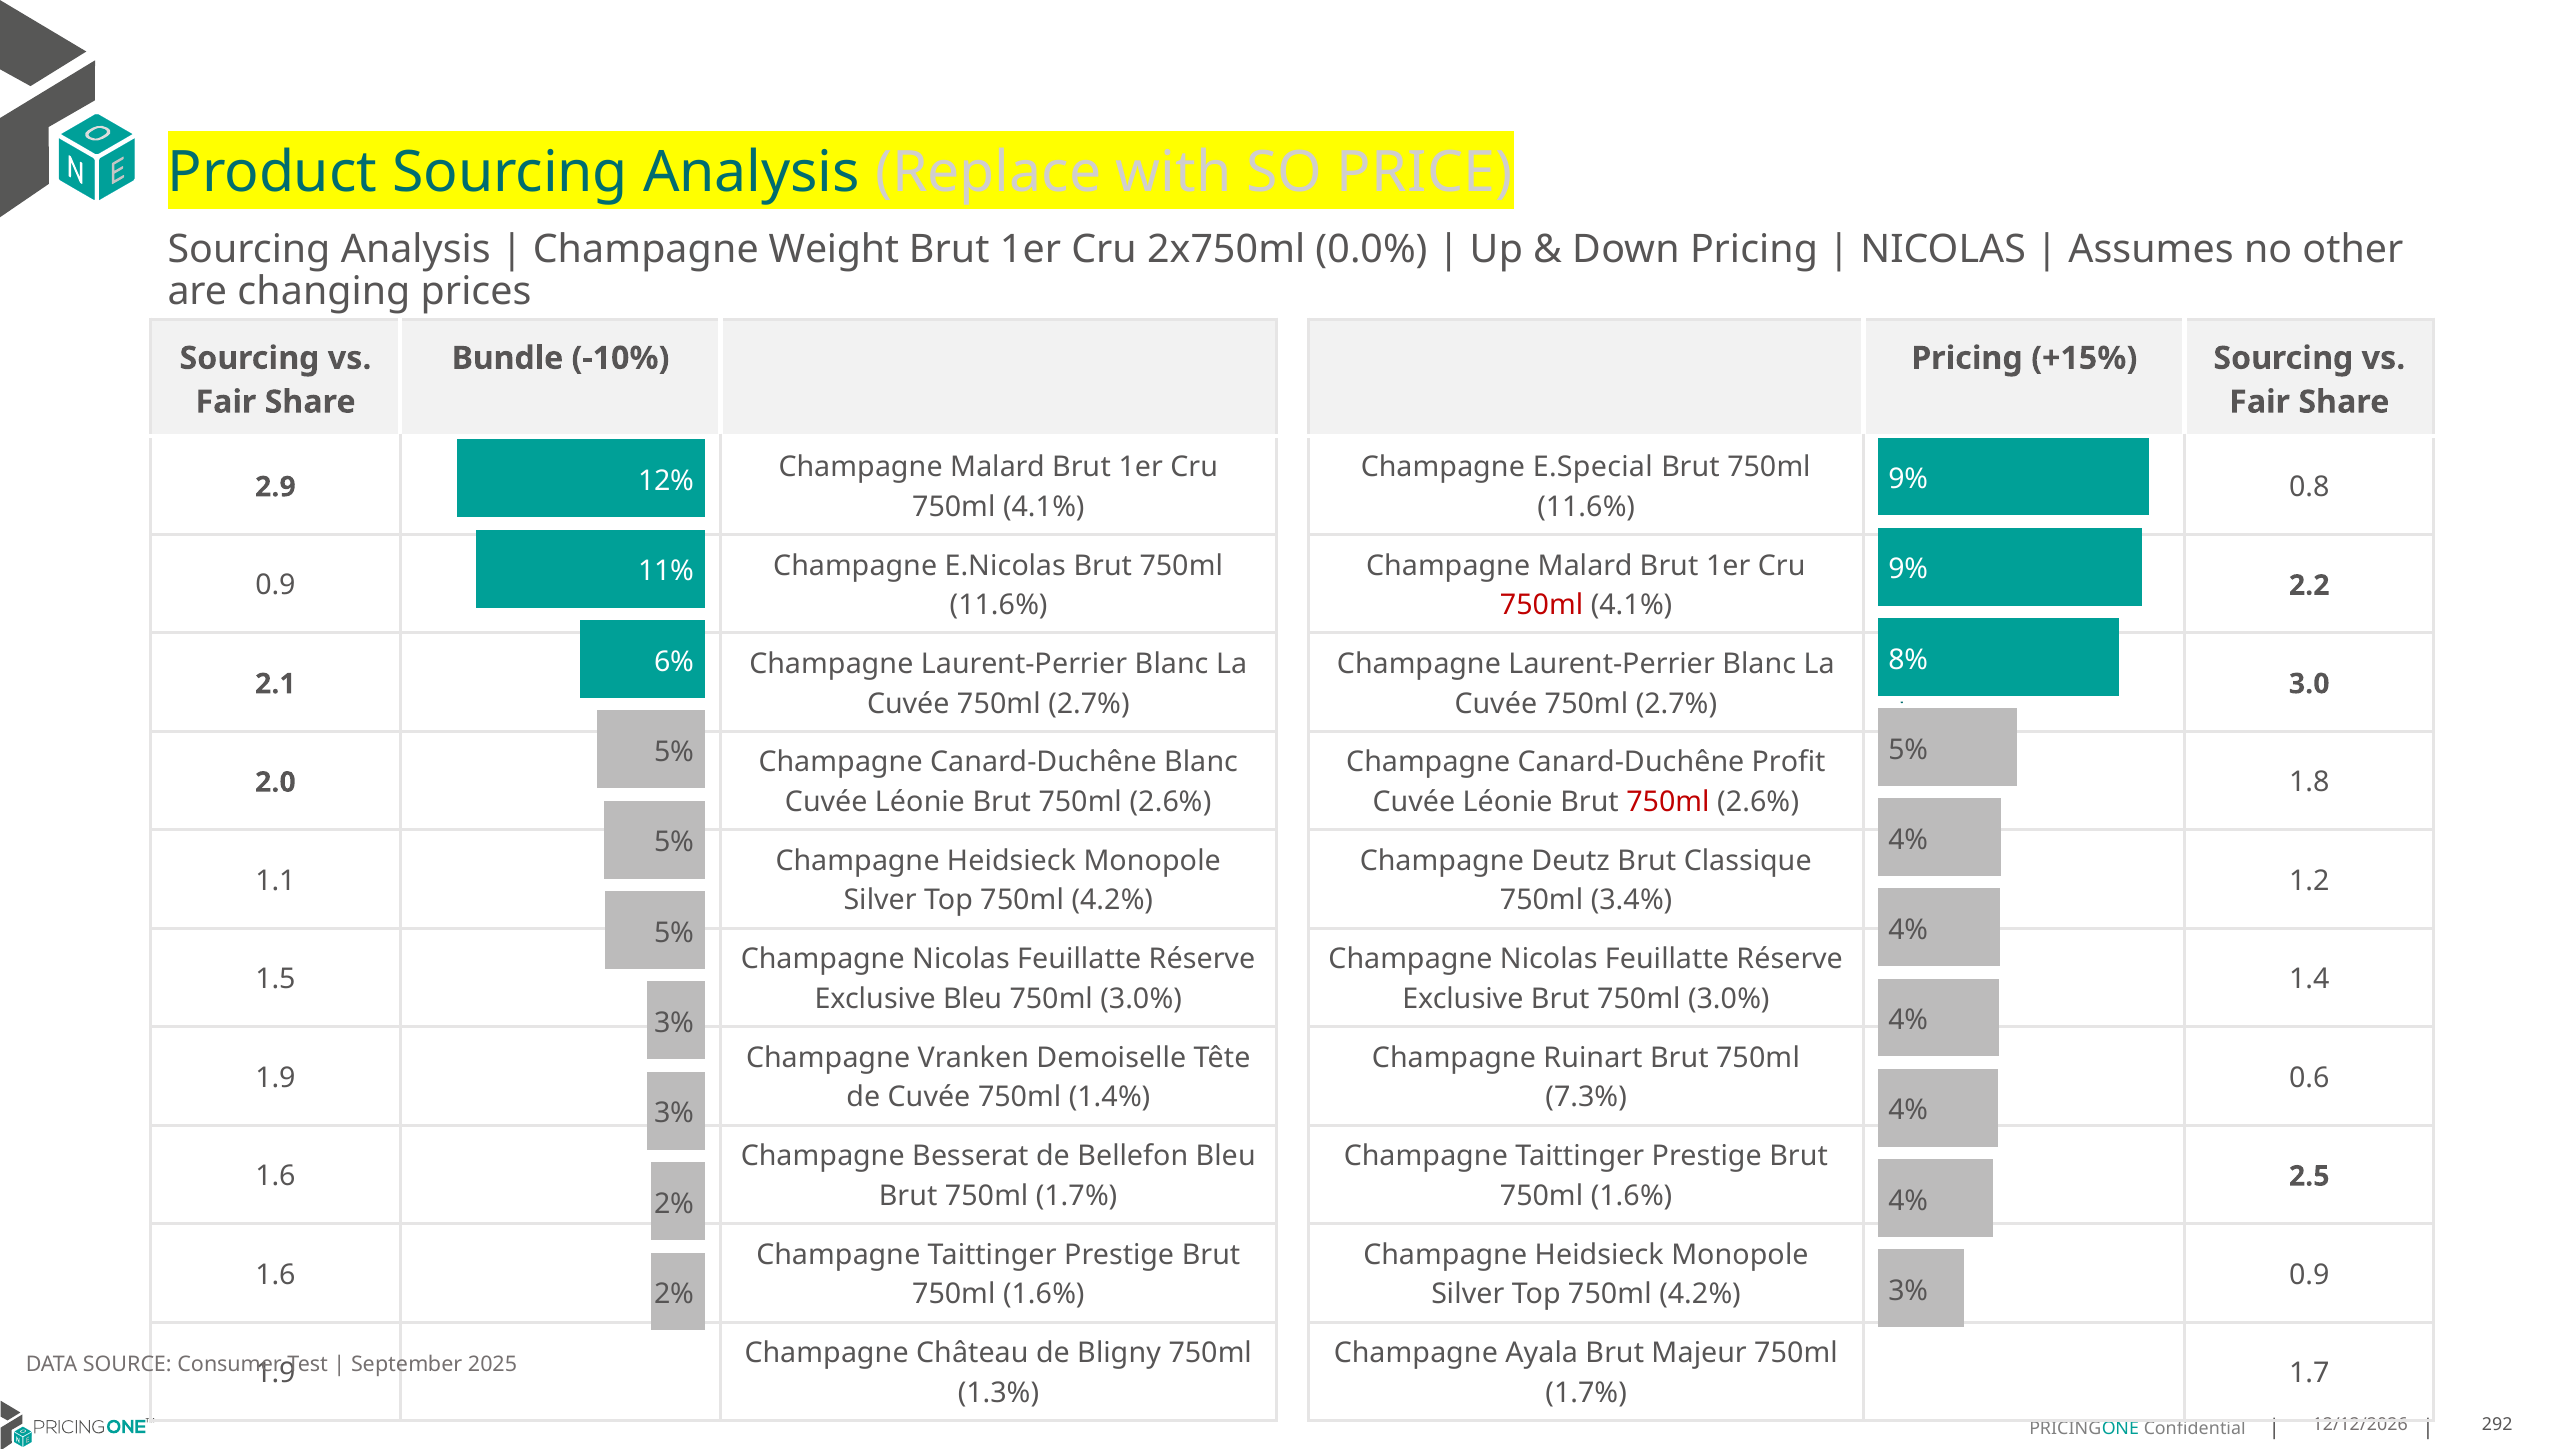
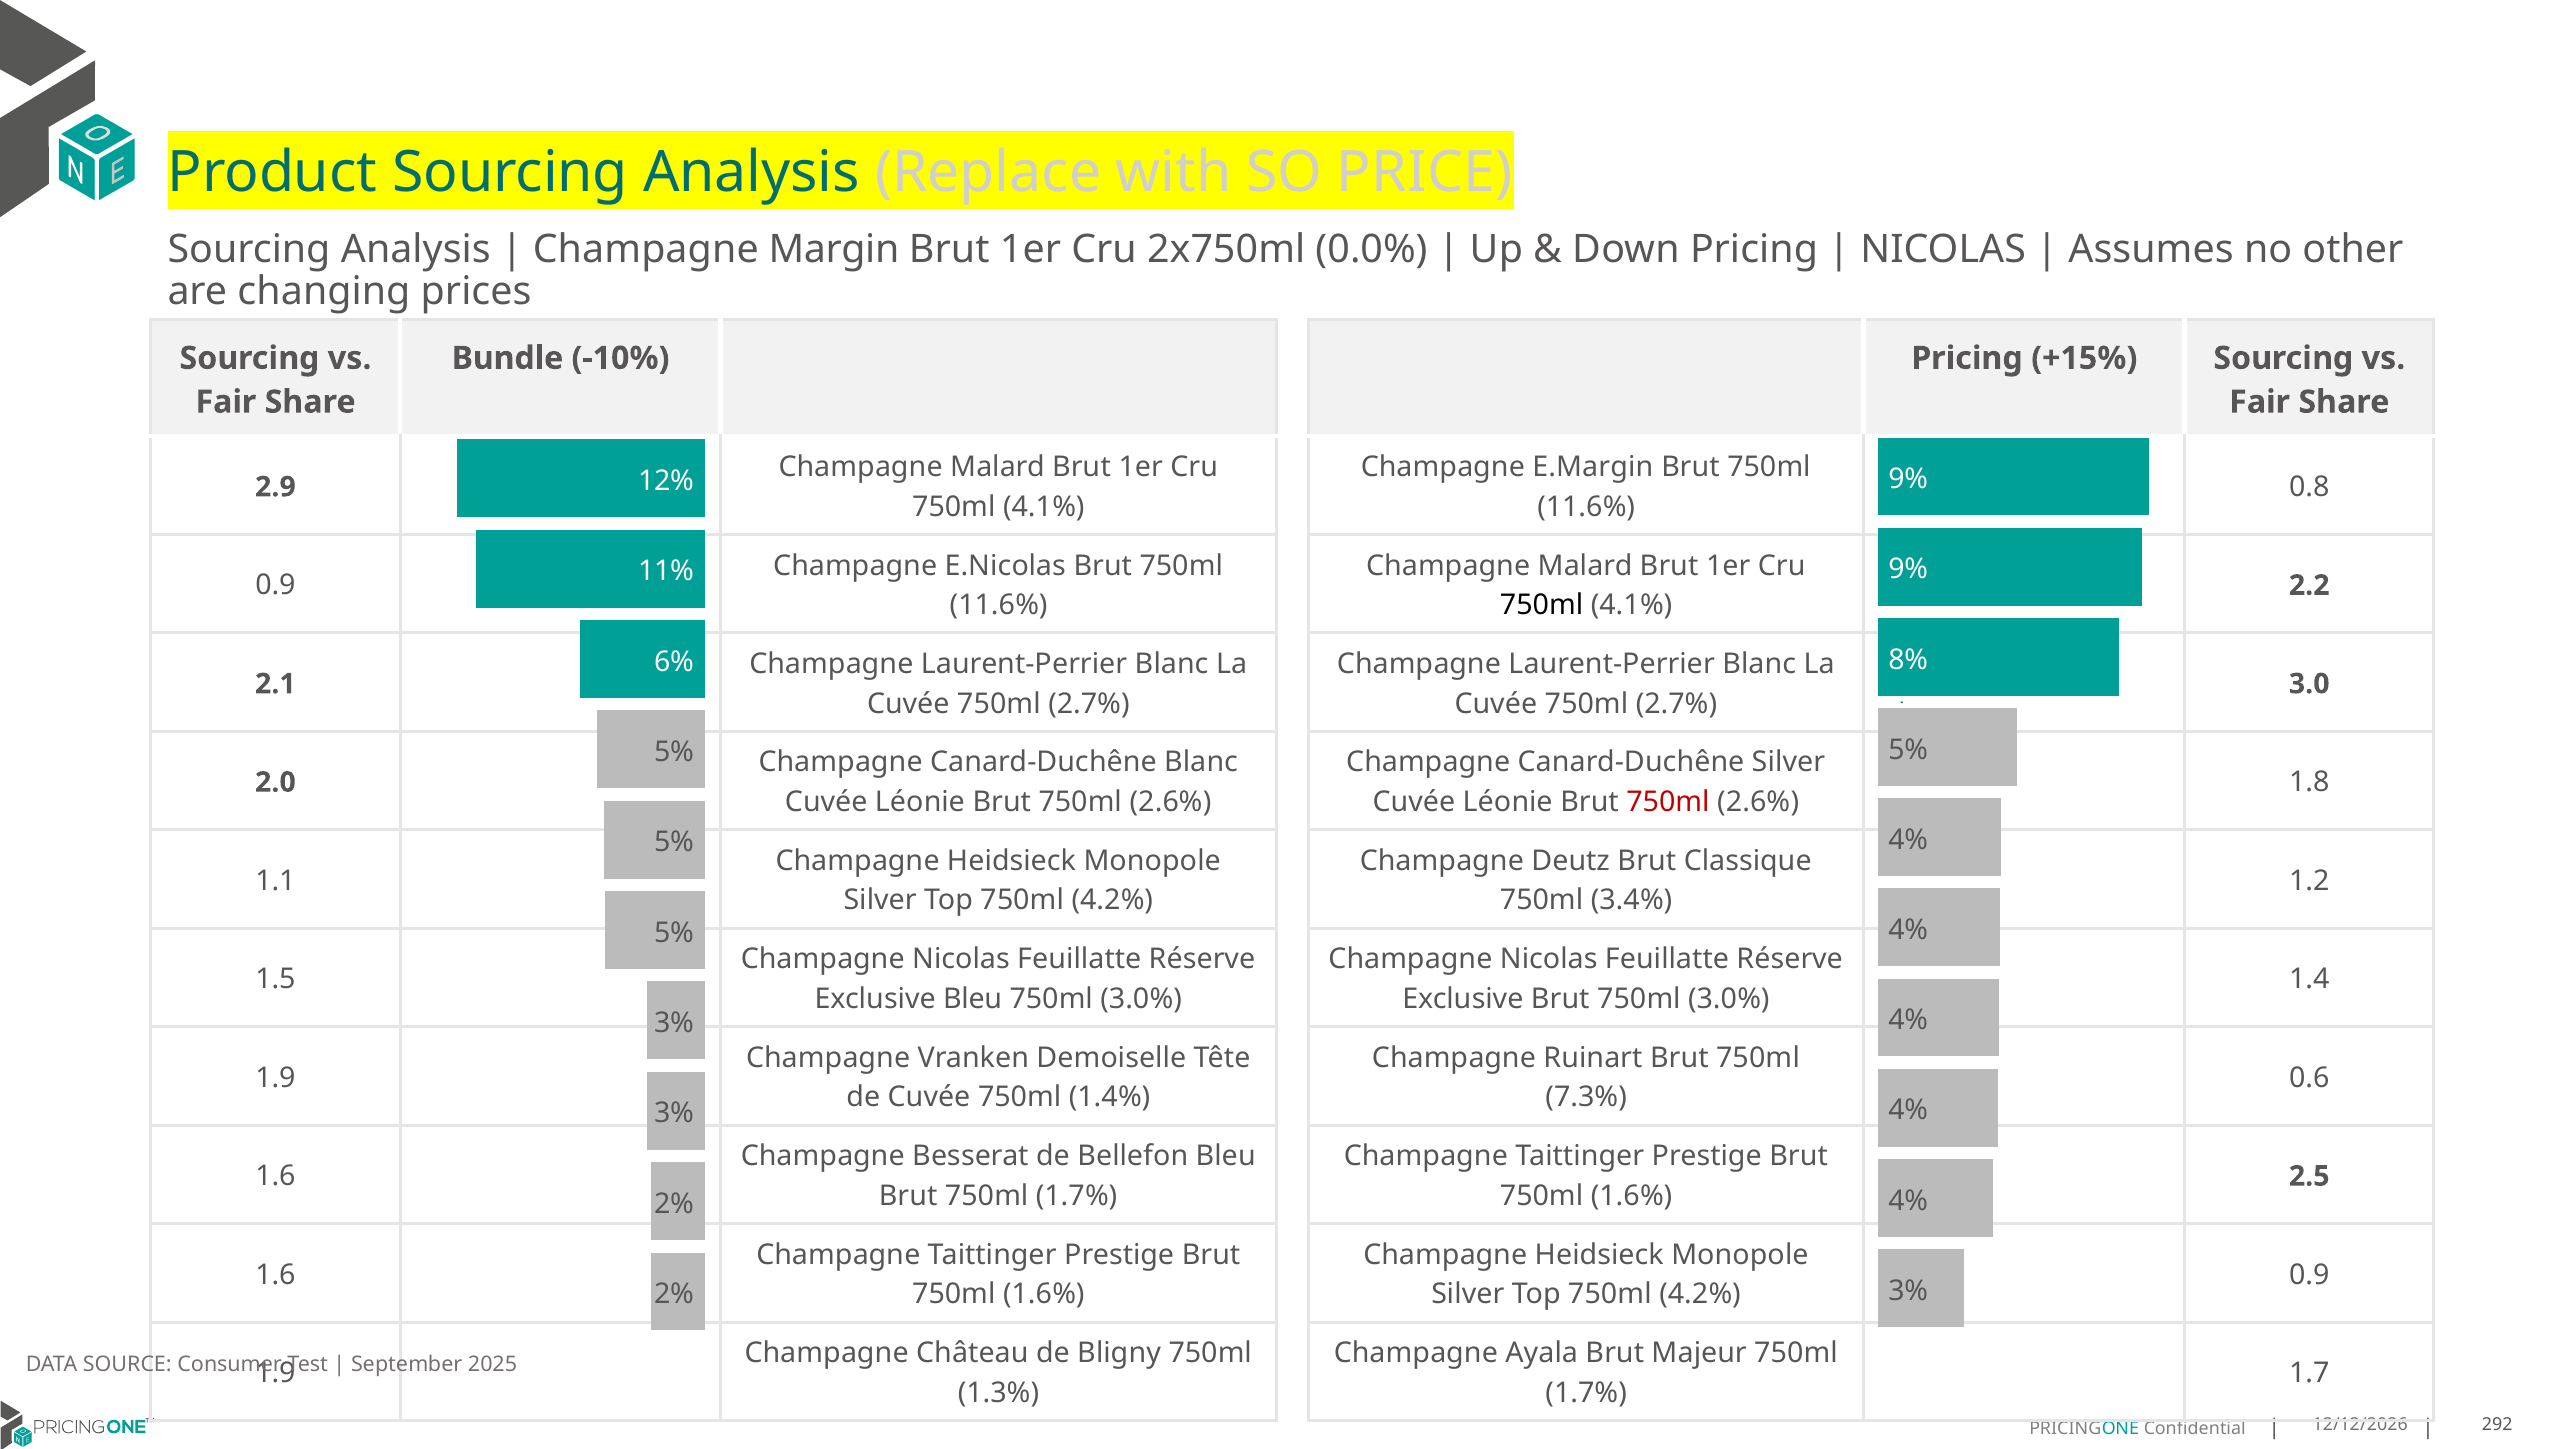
Weight: Weight -> Margin (834, 249)
E.Special: E.Special -> E.Margin (1593, 467)
750ml colour: red -> black (1542, 605)
Canard-Duchêne Profit: Profit -> Silver (1789, 763)
